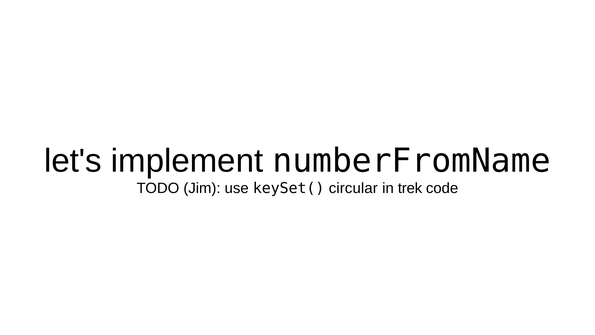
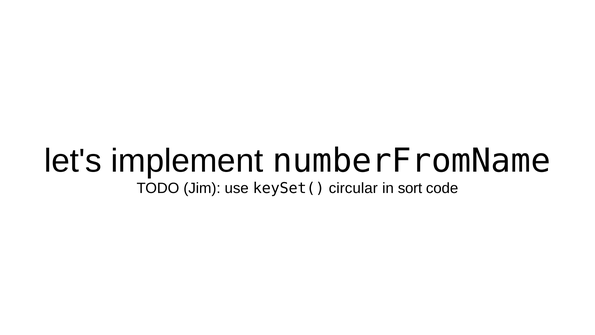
trek: trek -> sort (410, 188)
